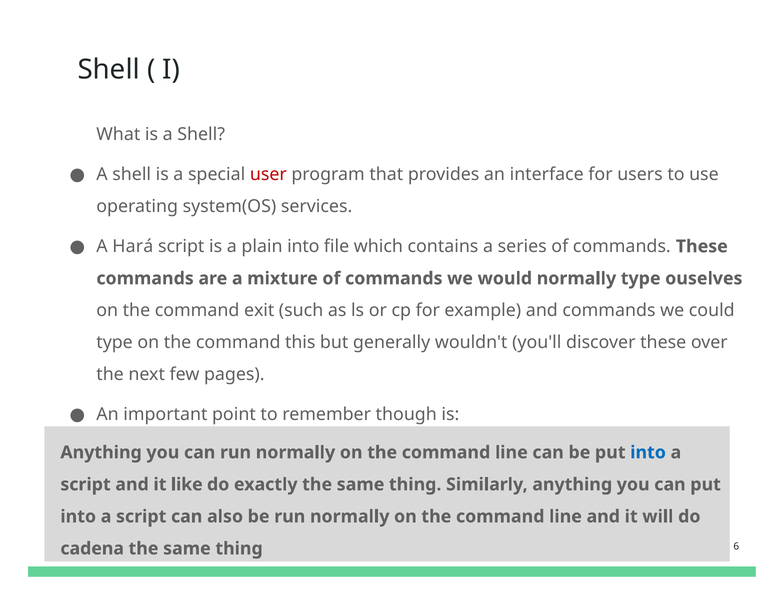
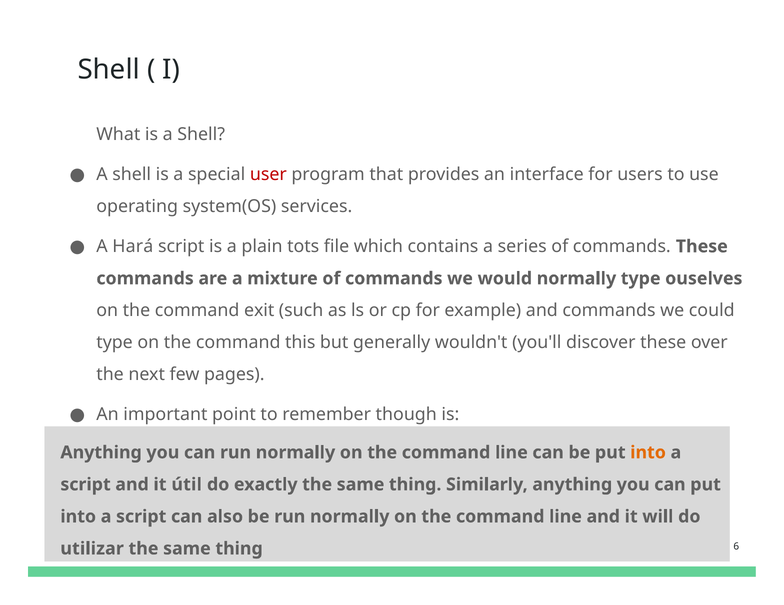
plain into: into -> tots (303, 247)
into colour: blue -> orange (648, 453)
like: like -> útil (187, 485)
cadena: cadena -> utilizar (92, 549)
